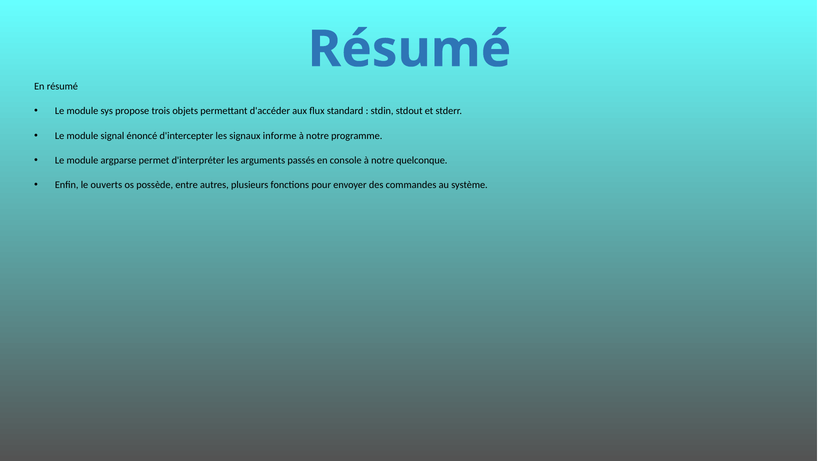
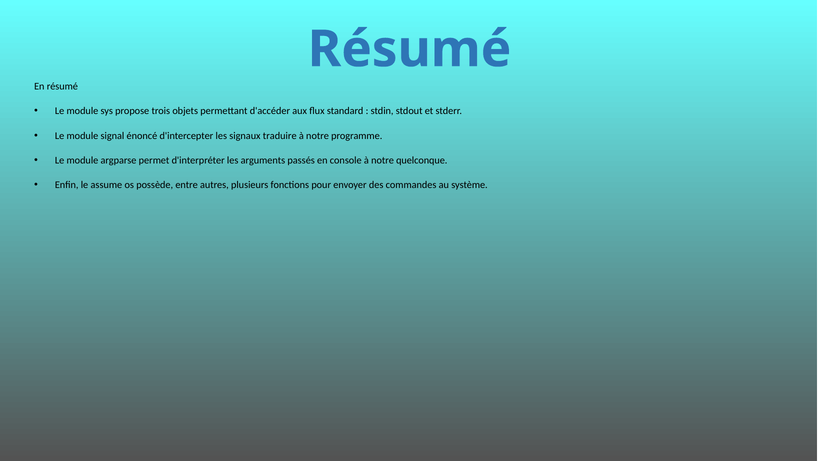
informe: informe -> traduire (280, 136)
ouverts: ouverts -> assume (106, 185)
